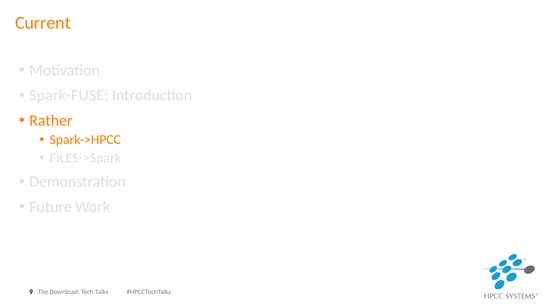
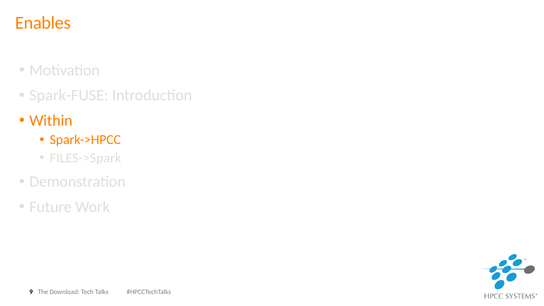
Current: Current -> Enables (43, 23)
Rather: Rather -> Within (51, 121)
